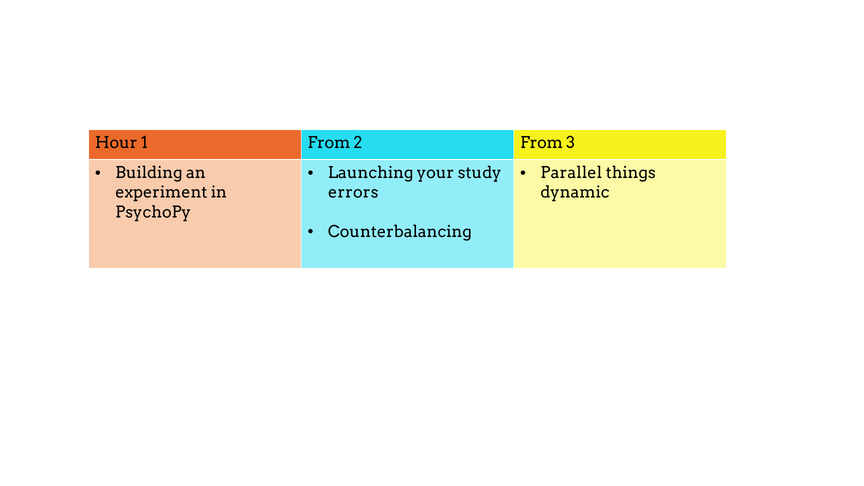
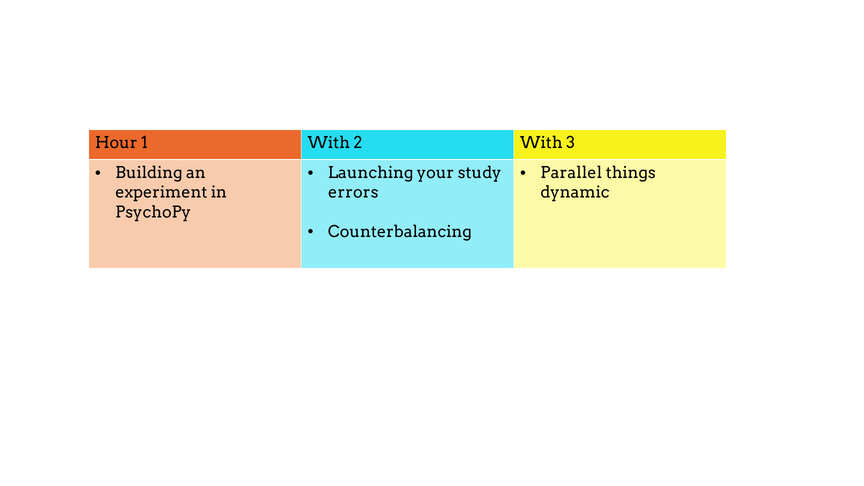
1 From: From -> With (329, 143)
2 From: From -> With (541, 143)
